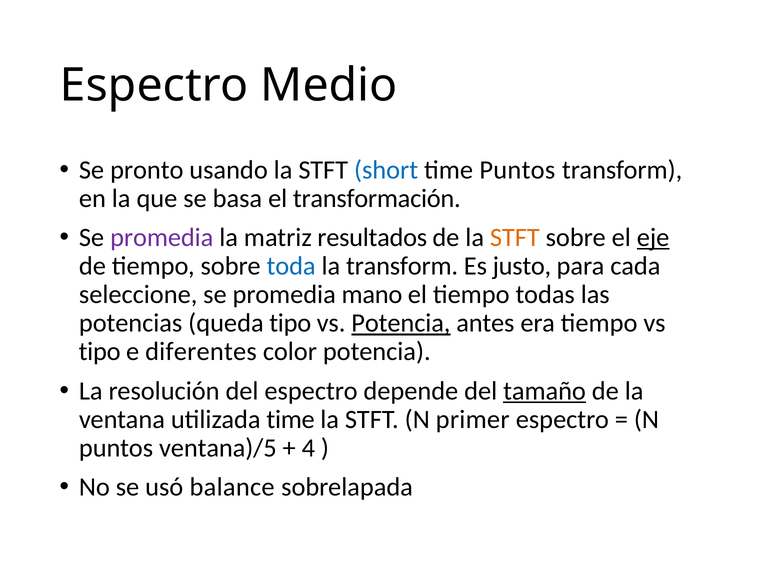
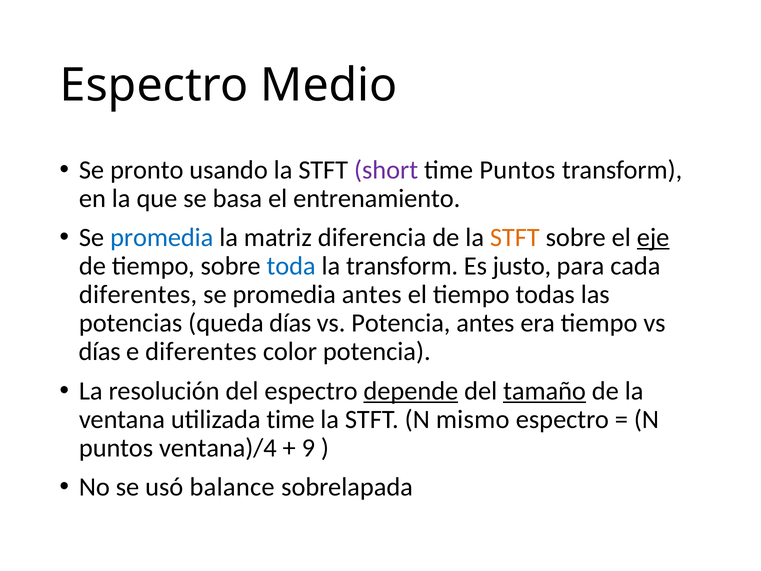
short colour: blue -> purple (386, 170)
transformación: transformación -> entrenamiento (377, 198)
promedia colour: purple -> blue (162, 237)
resultados: resultados -> diferencia (372, 237)
seleccione: seleccione -> diferentes (138, 295)
promedia mano: mano -> antes (372, 295)
queda tipo: tipo -> días (290, 323)
Potencia underline: present -> none (401, 323)
tipo: tipo -> días (100, 352)
depende underline: none -> present (411, 391)
primer: primer -> mismo (473, 419)
ventana)/5: ventana)/5 -> ventana)/4 (218, 448)
4: 4 -> 9 (308, 448)
